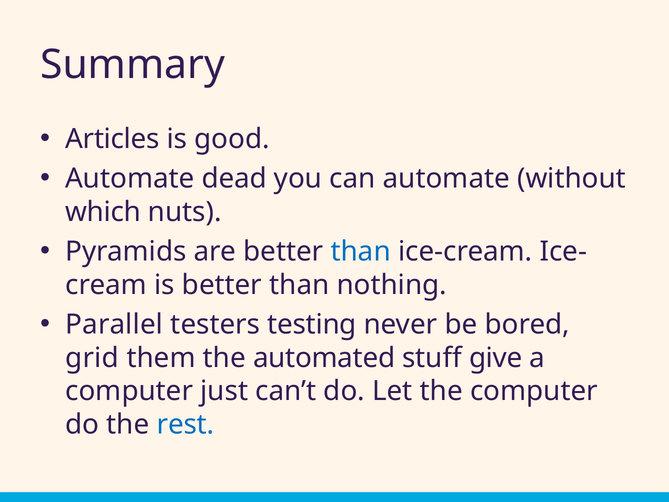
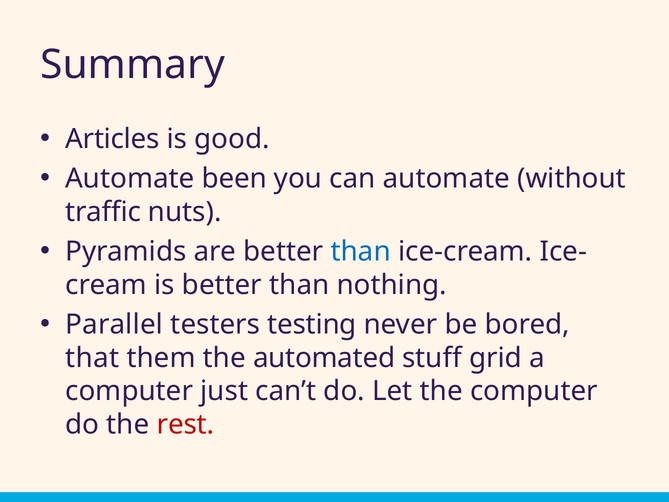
dead: dead -> been (234, 178)
which: which -> traffic (103, 212)
grid: grid -> that (92, 358)
give: give -> grid (496, 358)
rest colour: blue -> red (185, 425)
